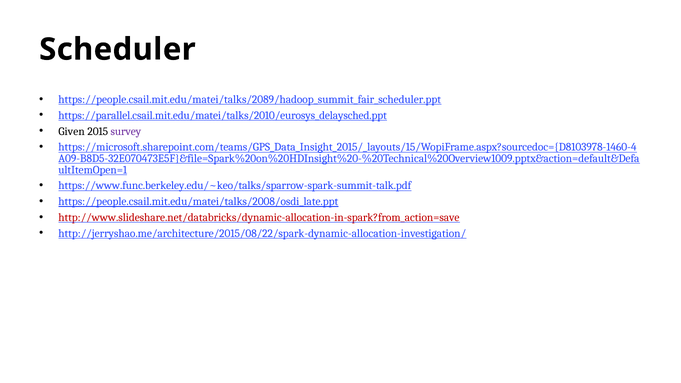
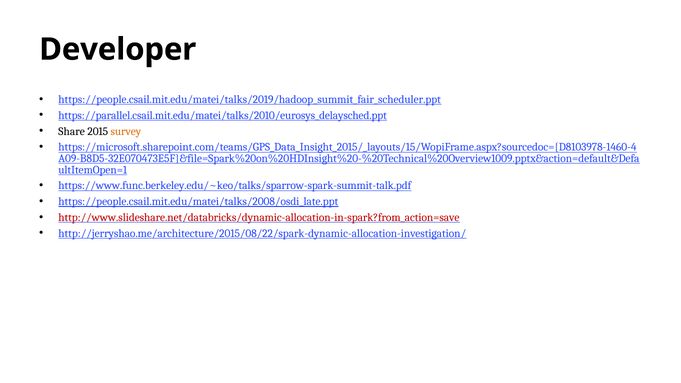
Scheduler: Scheduler -> Developer (118, 49)
https://people.csail.mit.edu/matei/talks/2089/hadoop_summit_fair_scheduler.ppt: https://people.csail.mit.edu/matei/talks/2089/hadoop_summit_fair_scheduler.ppt -> https://people.csail.mit.edu/matei/talks/2019/hadoop_summit_fair_scheduler.ppt (250, 100)
Given: Given -> Share (72, 131)
survey colour: purple -> orange (126, 131)
